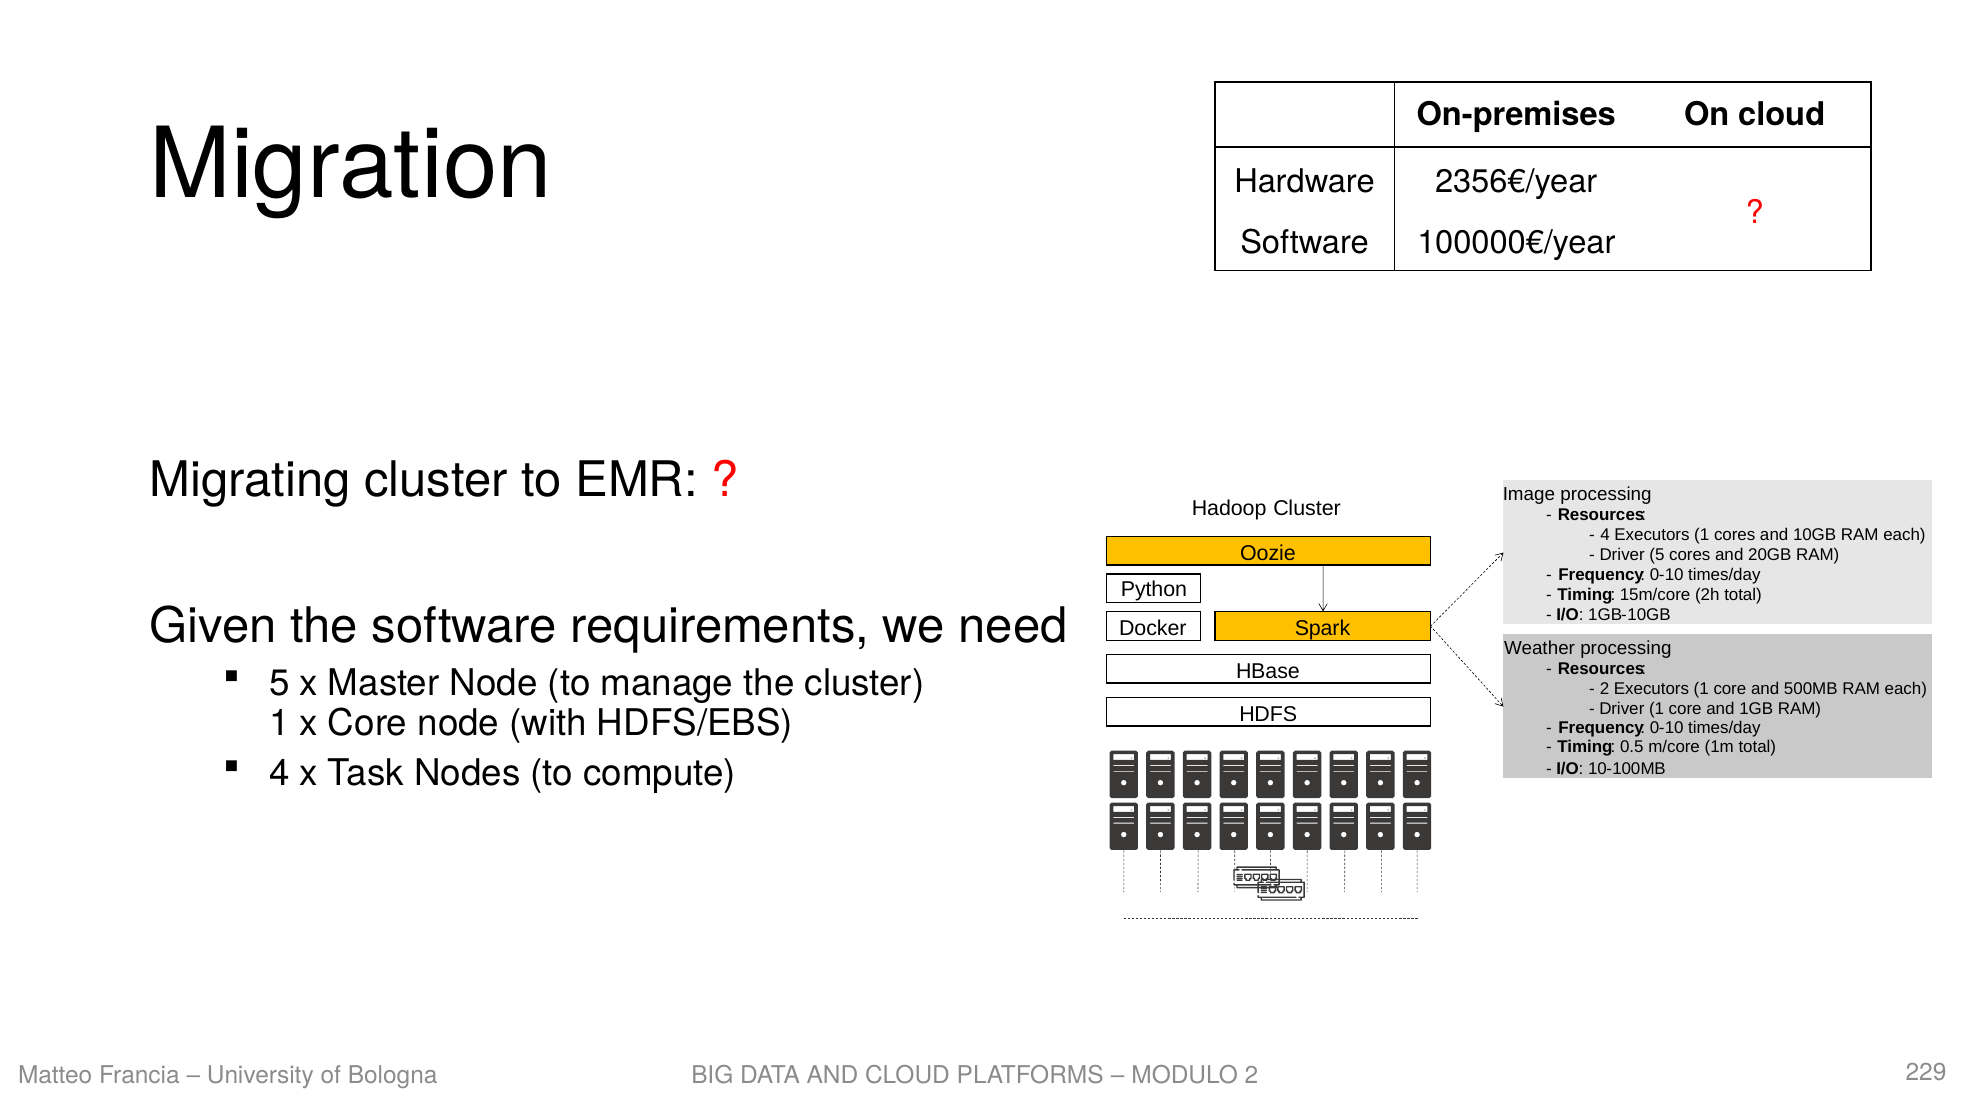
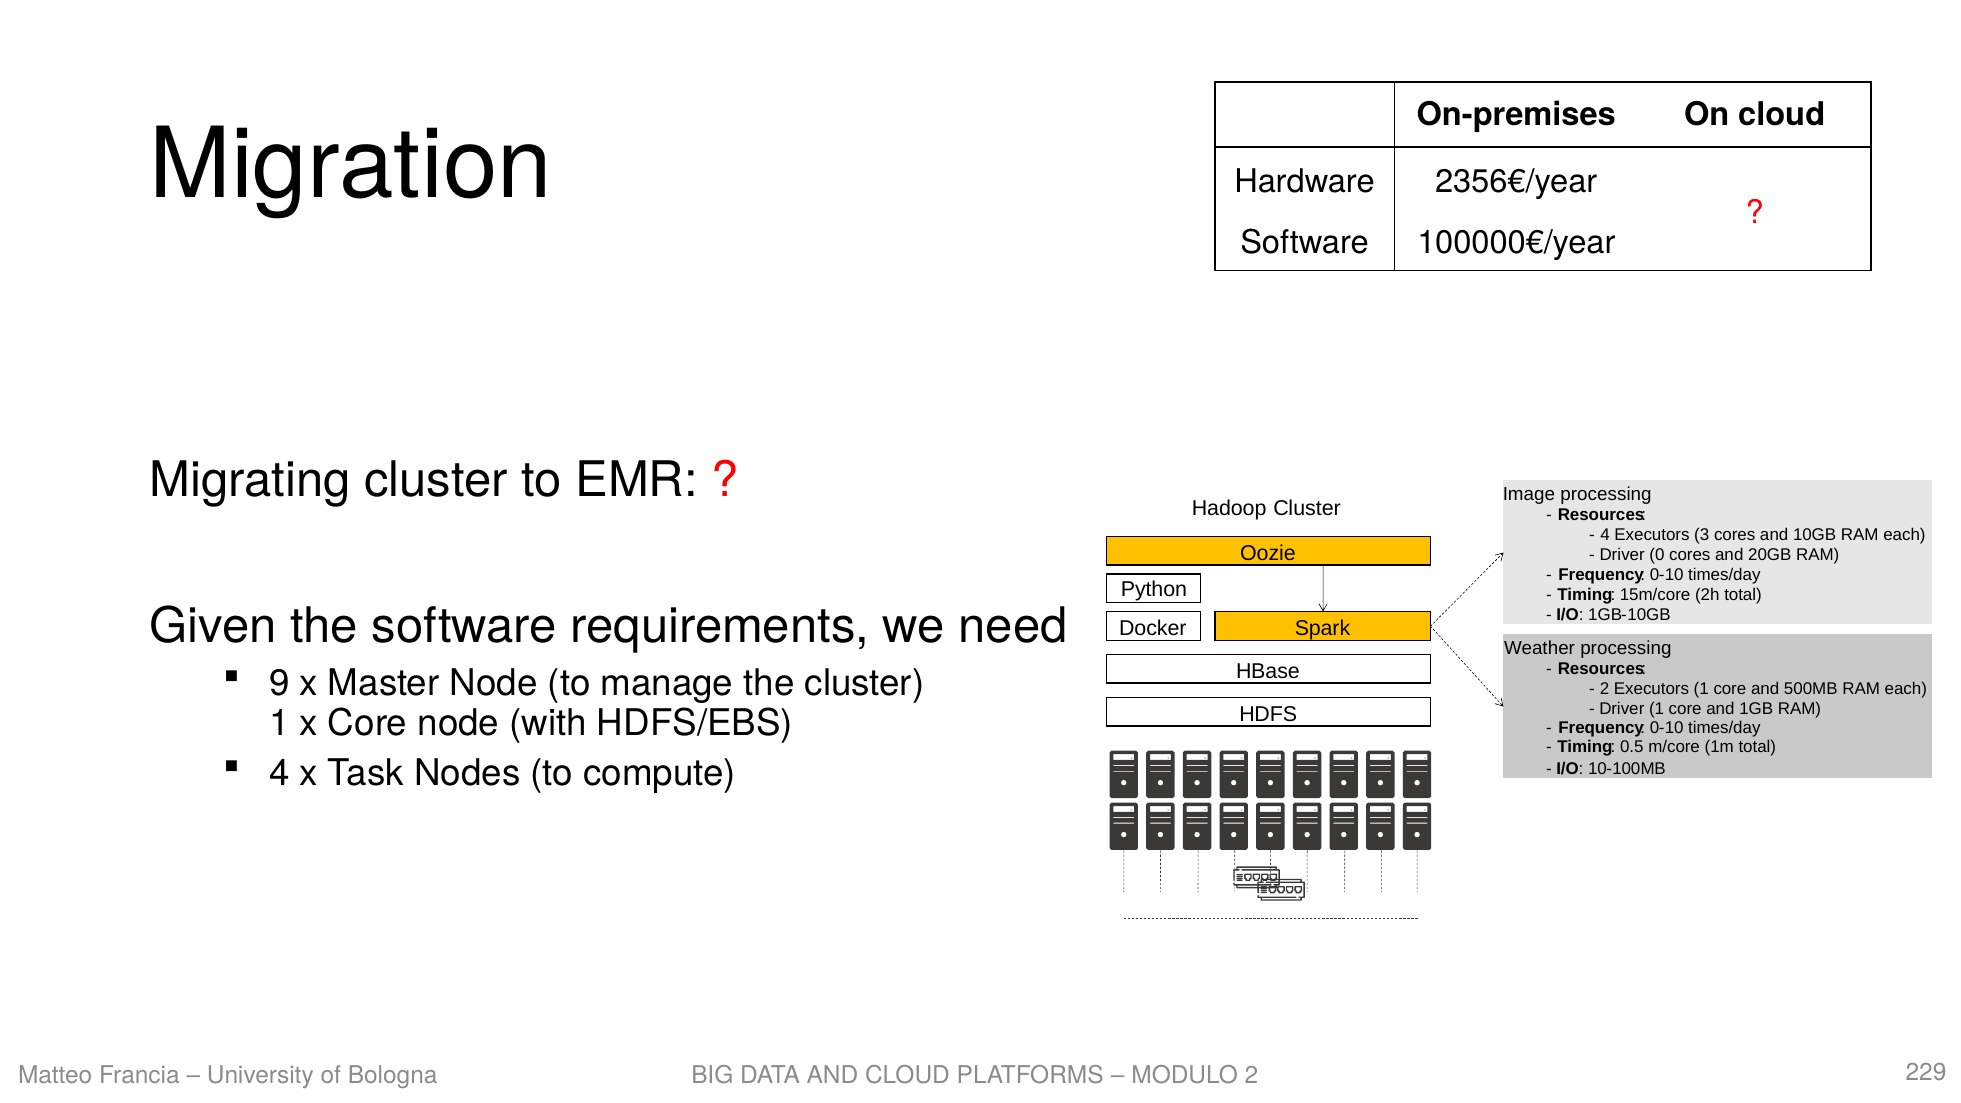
4 Executors 1: 1 -> 3 (1702, 535)
Driver 5: 5 -> 0 (1657, 555)
5: 5 -> 9 (279, 683)
